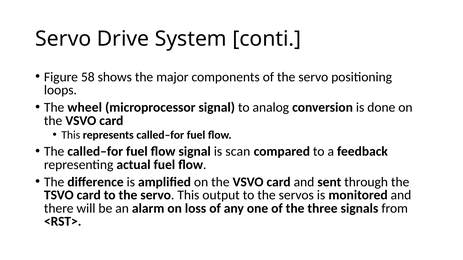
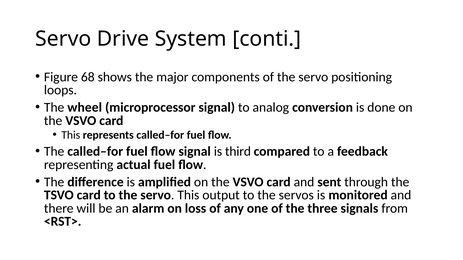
58: 58 -> 68 (88, 77)
scan: scan -> third (238, 152)
